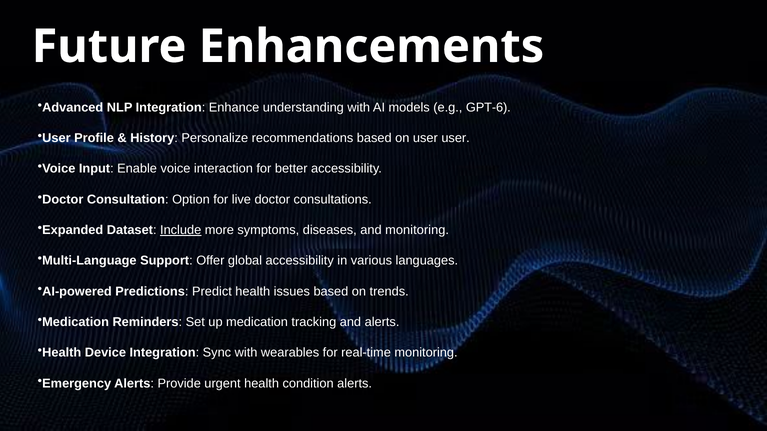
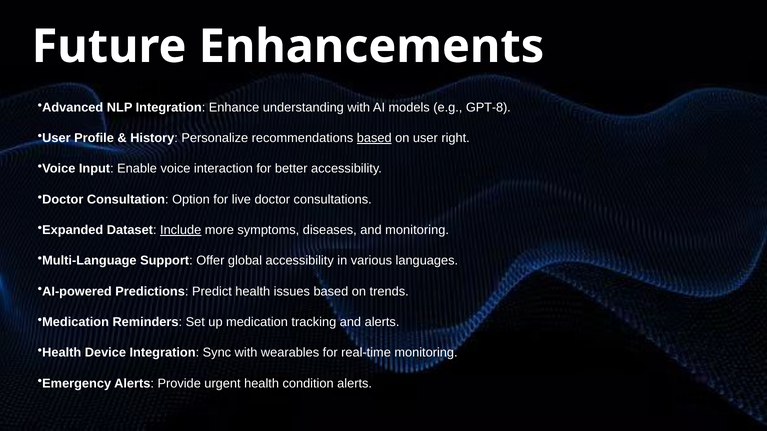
GPT-6: GPT-6 -> GPT-8 (488, 108)
based underline: none -> present (374, 138)
user user: user -> right (456, 138)
